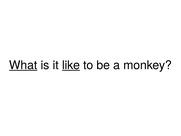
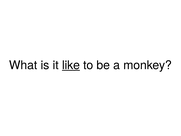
What underline: present -> none (23, 65)
